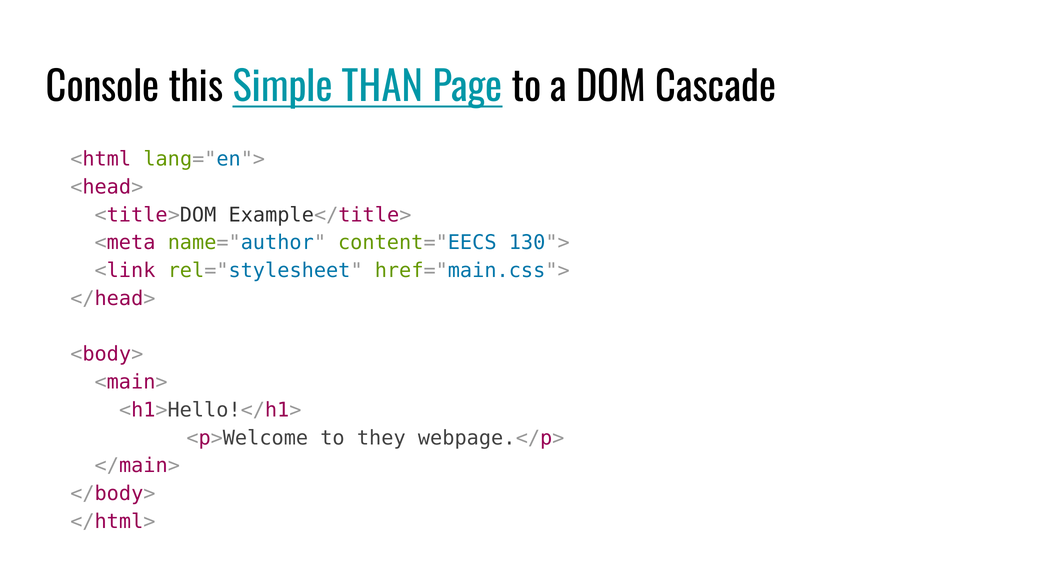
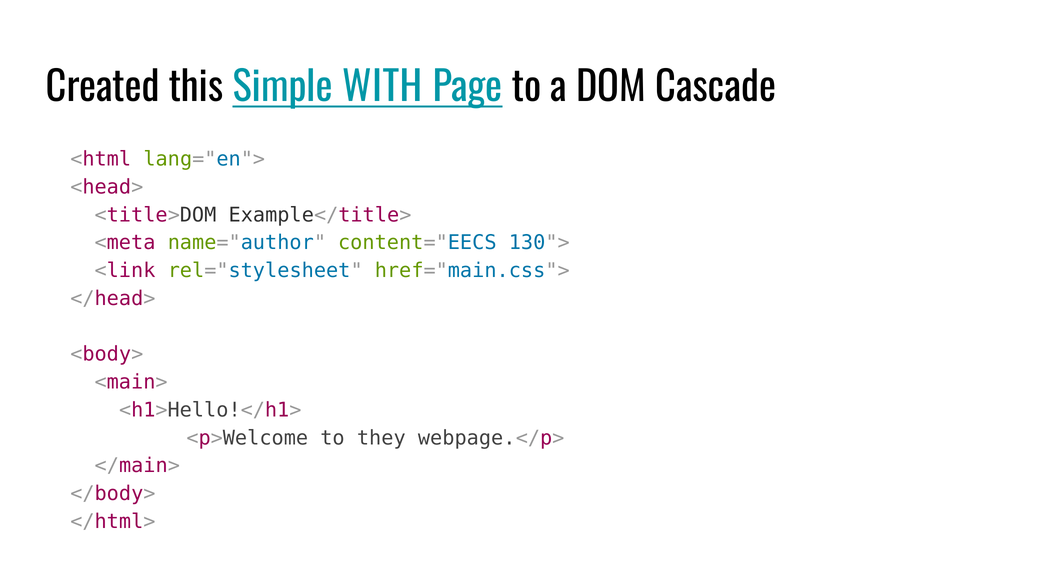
Console: Console -> Created (103, 88)
THAN: THAN -> WITH (383, 88)
